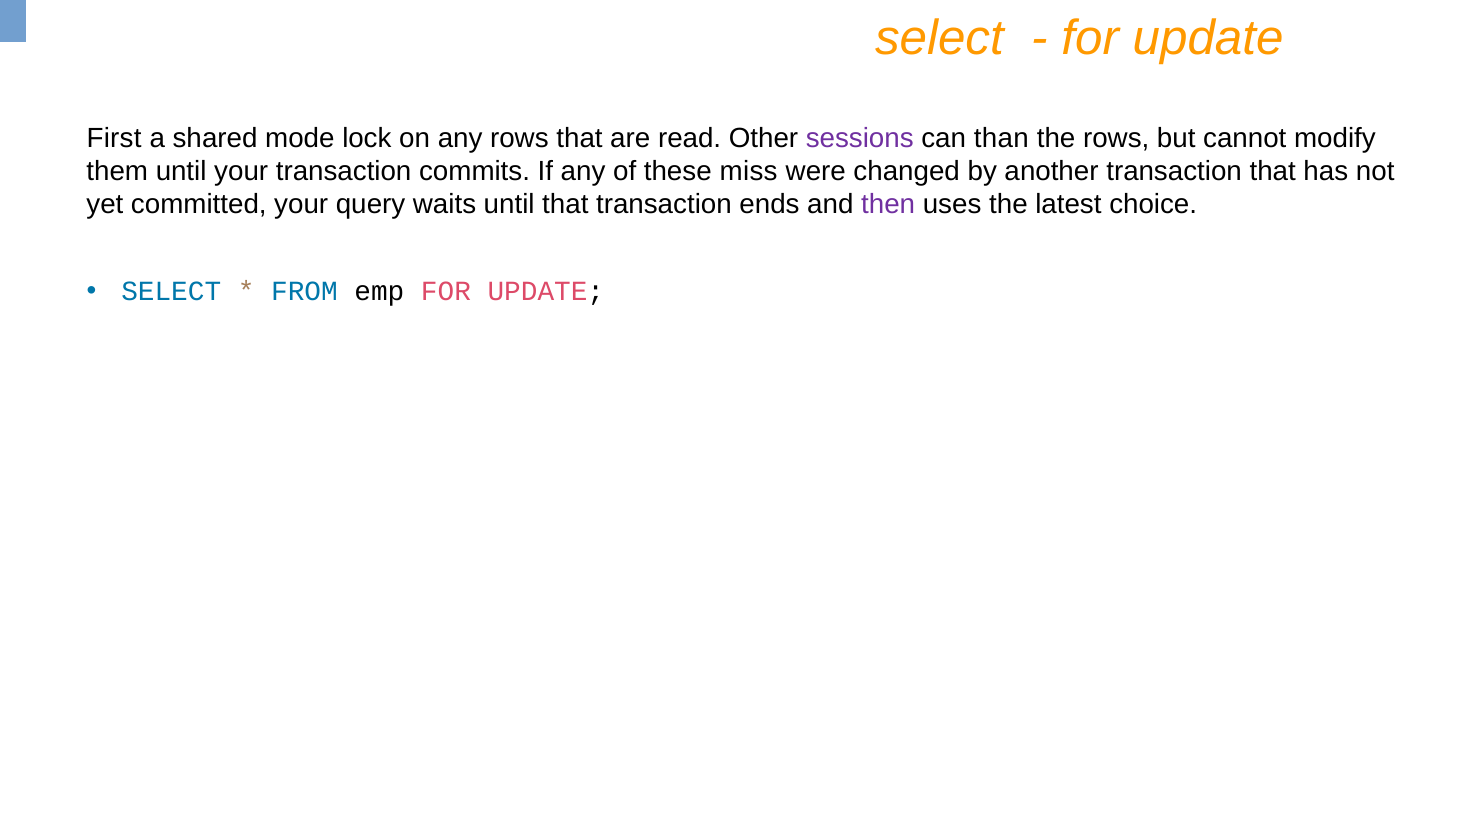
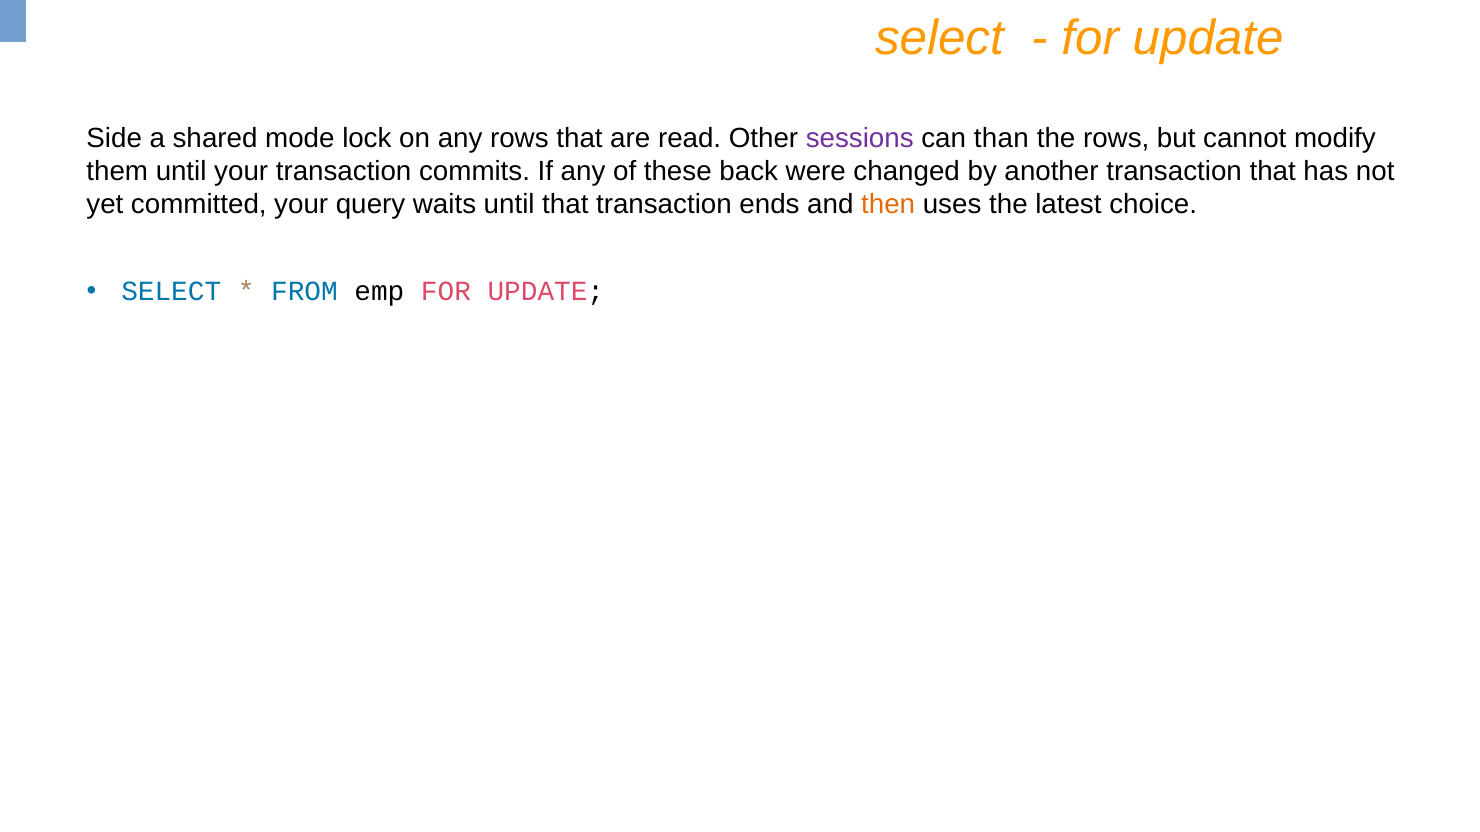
First: First -> Side (114, 138)
miss: miss -> back (749, 172)
then colour: purple -> orange (888, 205)
